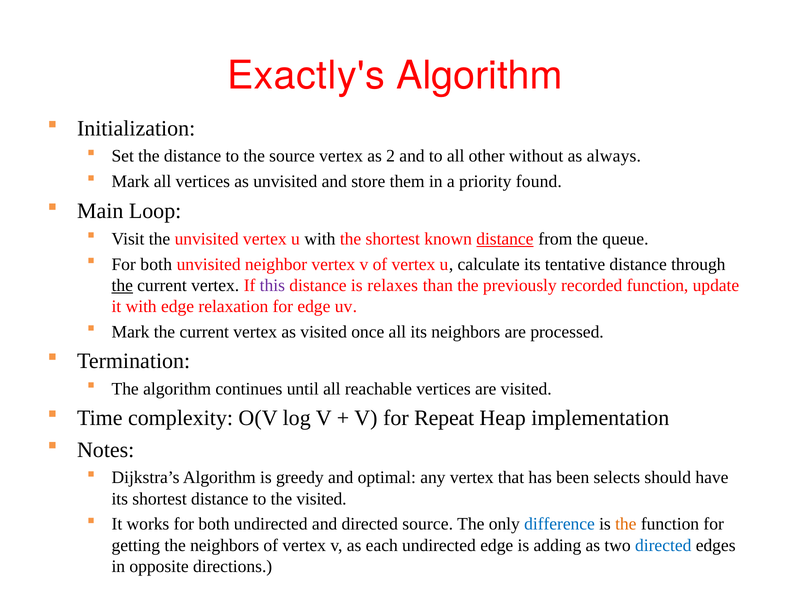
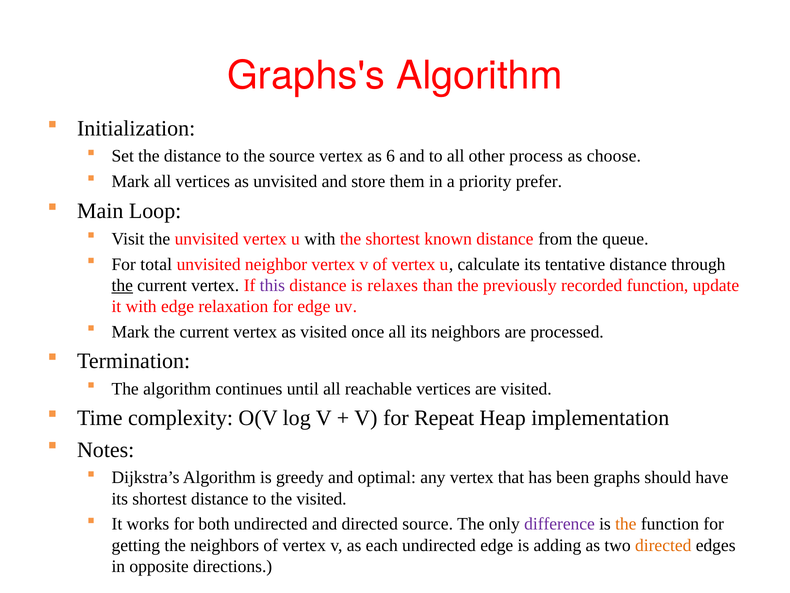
Exactly's: Exactly's -> Graphs's (306, 76)
2: 2 -> 6 (391, 156)
without: without -> process (536, 156)
always: always -> choose (614, 156)
found: found -> prefer (539, 182)
distance underline: present -> none (505, 239)
both: both -> total (156, 264)
selects: selects -> graphs (617, 477)
difference colour: blue -> purple (560, 524)
directed colour: blue -> orange (663, 545)
